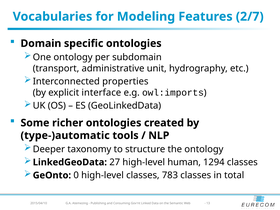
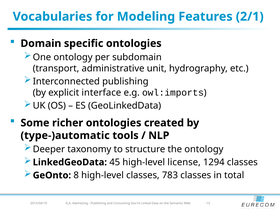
2/7: 2/7 -> 2/1 (250, 17)
Interconnected properties: properties -> publishing (125, 81)
27: 27 -> 45 (115, 162)
human: human -> license (184, 162)
0: 0 -> 8 (76, 175)
